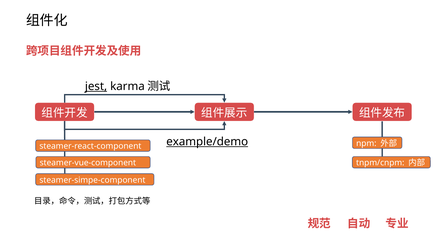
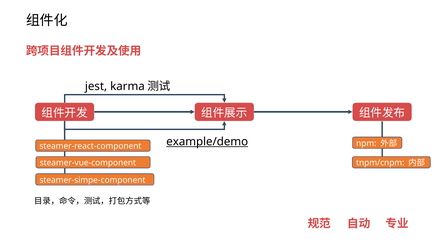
jest underline: present -> none (96, 86)
